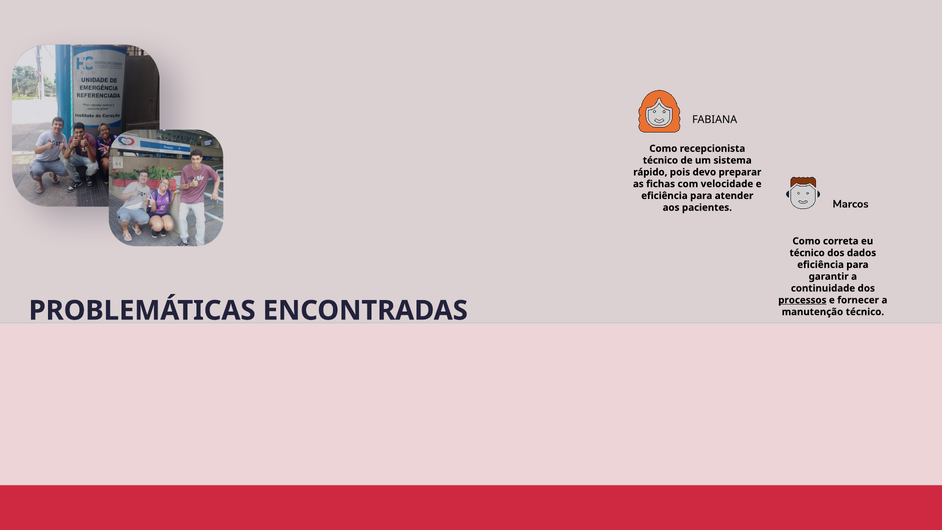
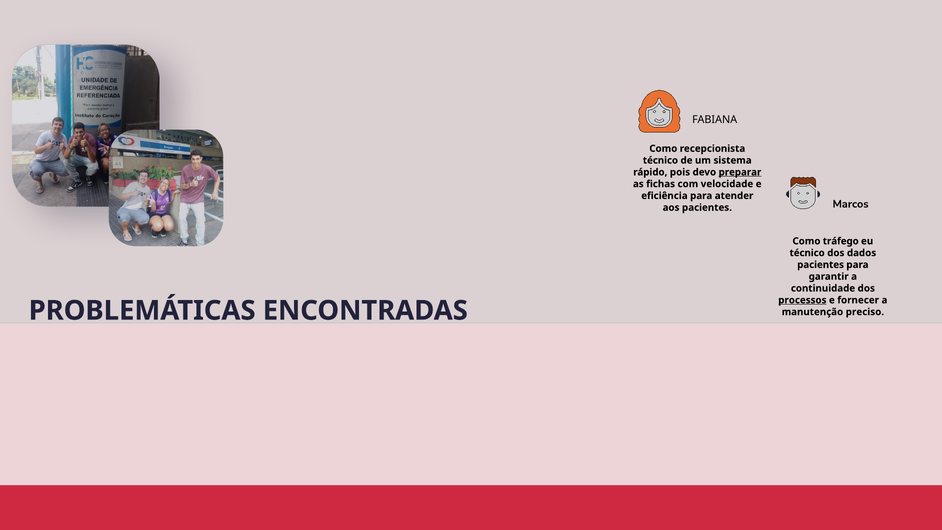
preparar underline: none -> present (740, 172)
correta: correta -> tráfego (841, 241)
eficiência: eficiência -> pacientes (821, 265)
manutenção técnico: técnico -> preciso (865, 312)
